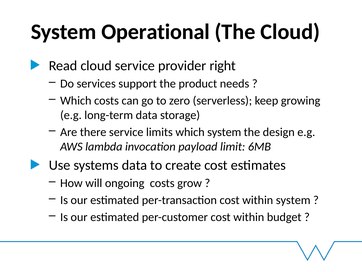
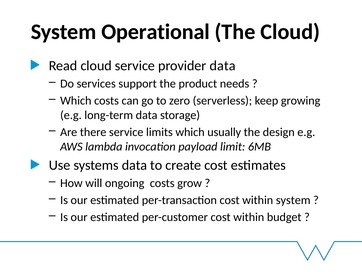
provider right: right -> data (223, 66)
which system: system -> usually (224, 132)
